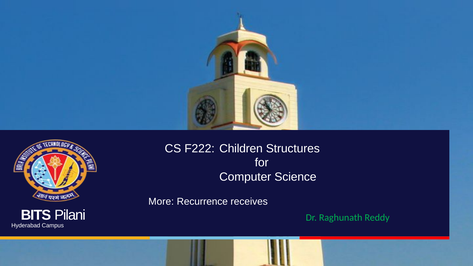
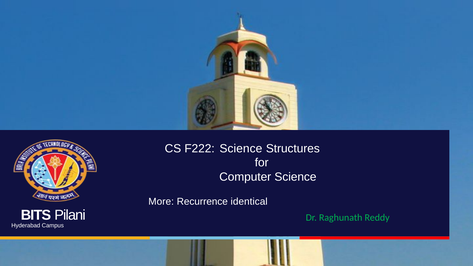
F222 Children: Children -> Science (241, 149)
receives: receives -> identical (249, 202)
